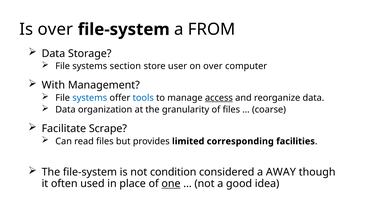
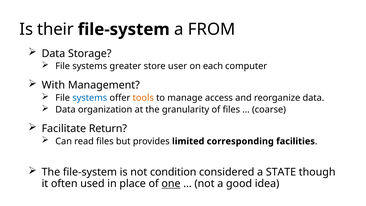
Is over: over -> their (55, 29)
section: section -> greater (125, 66)
on over: over -> each (213, 66)
tools colour: blue -> orange (143, 98)
access underline: present -> none (219, 98)
Scrape: Scrape -> Return (108, 129)
AWAY: AWAY -> STATE (281, 172)
